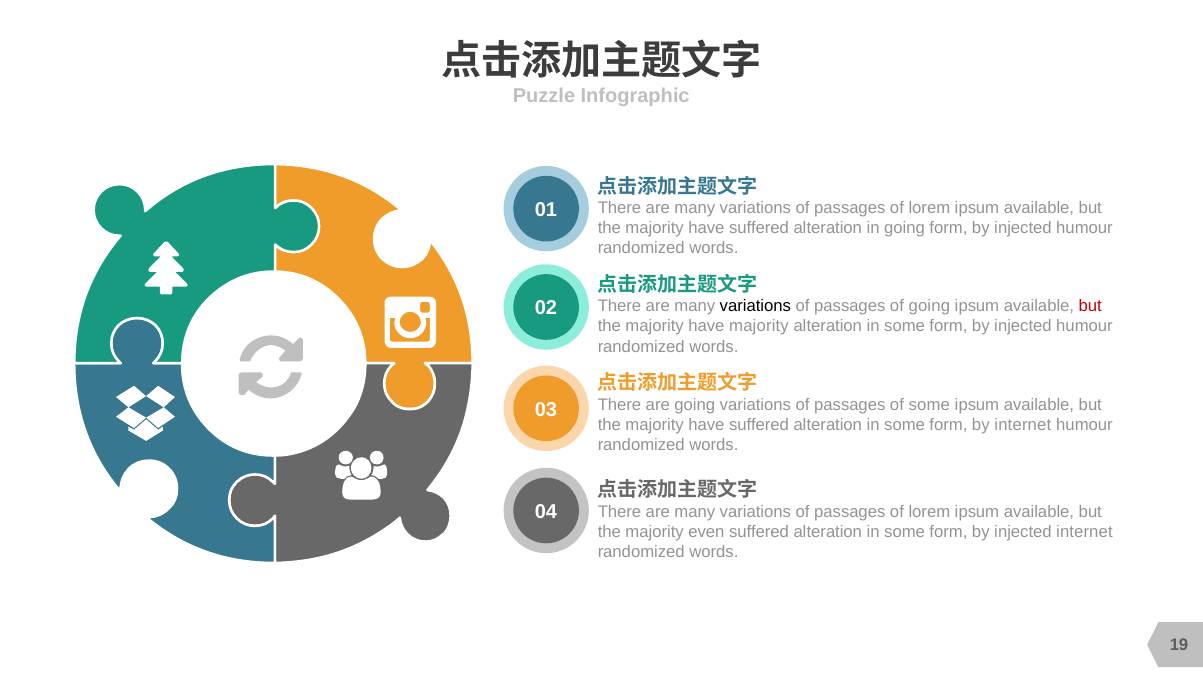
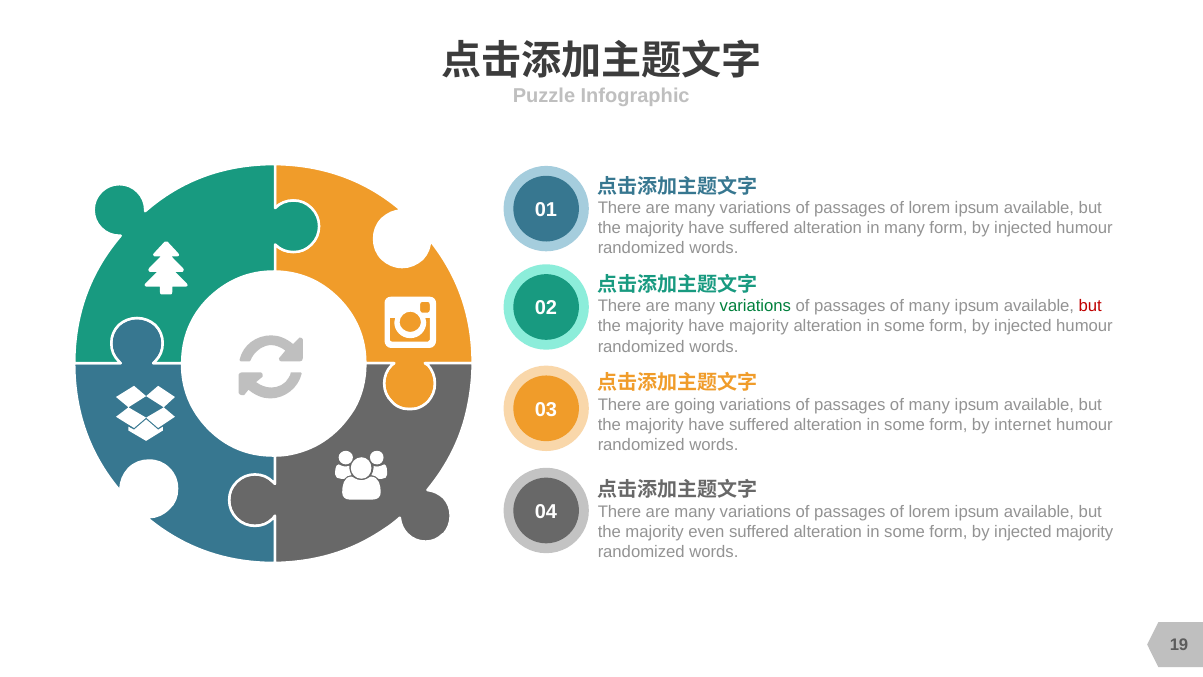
in going: going -> many (905, 228)
variations colour: black -> green (755, 306)
going: going -> many (929, 306)
some: some -> many (929, 405)
injected internet: internet -> majority (1085, 532)
